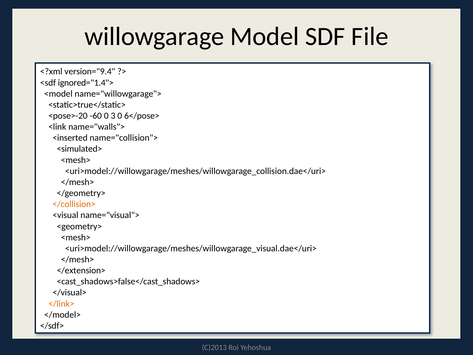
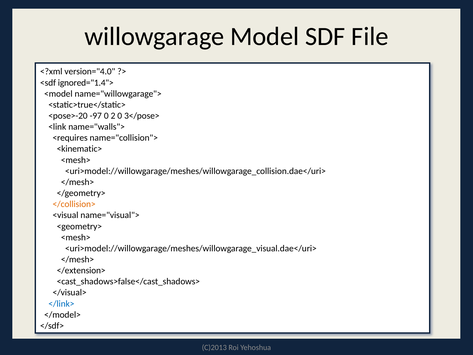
version="9.4: version="9.4 -> version="4.0 (90, 72)
-60: -60 -> -97 (96, 116)
3: 3 -> 2 (113, 116)
6</pose>: 6</pose> -> 3</pose> (142, 116)
<inserted: <inserted -> <requires (70, 138)
<simulated>: <simulated> -> <kinematic> (79, 149)
</link> colour: orange -> blue (61, 303)
